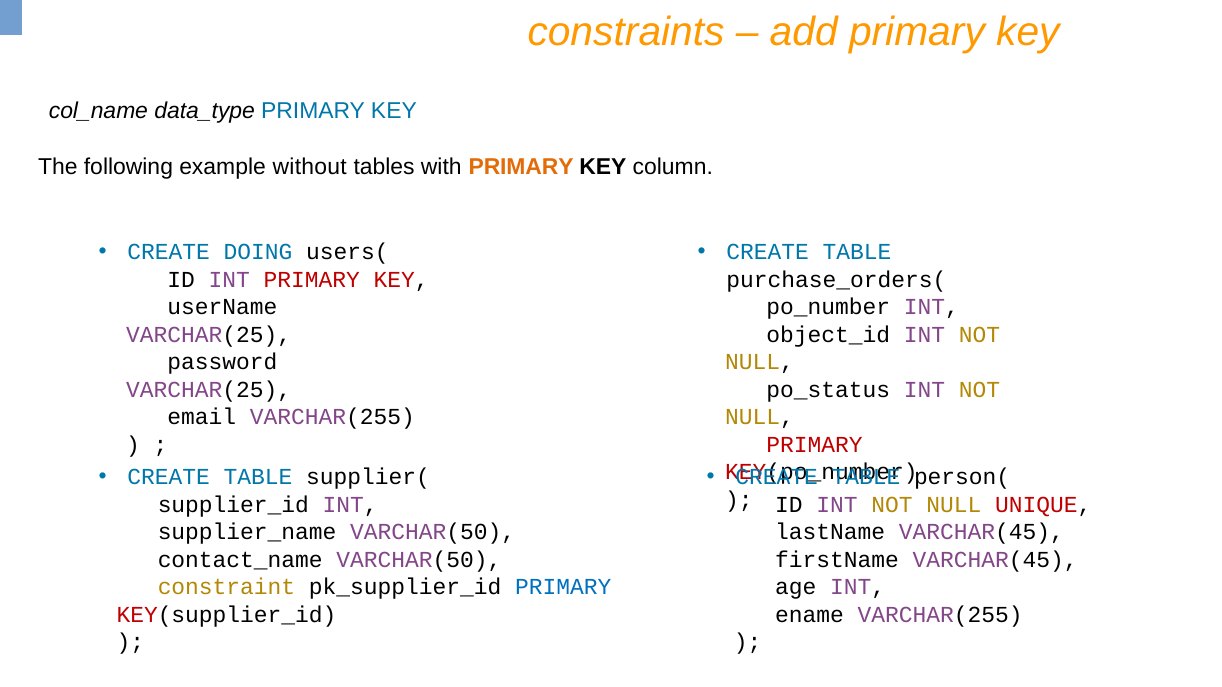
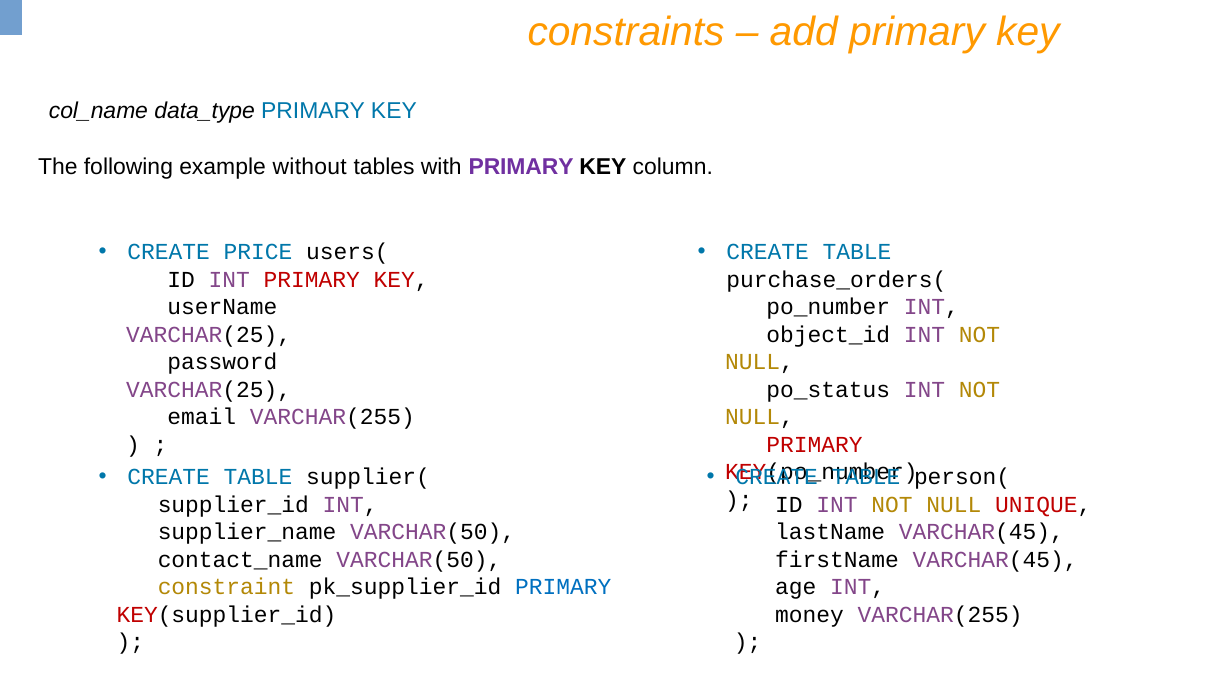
PRIMARY colour: orange -> purple (521, 167)
DOING: DOING -> PRICE (258, 252)
ename: ename -> money (810, 615)
